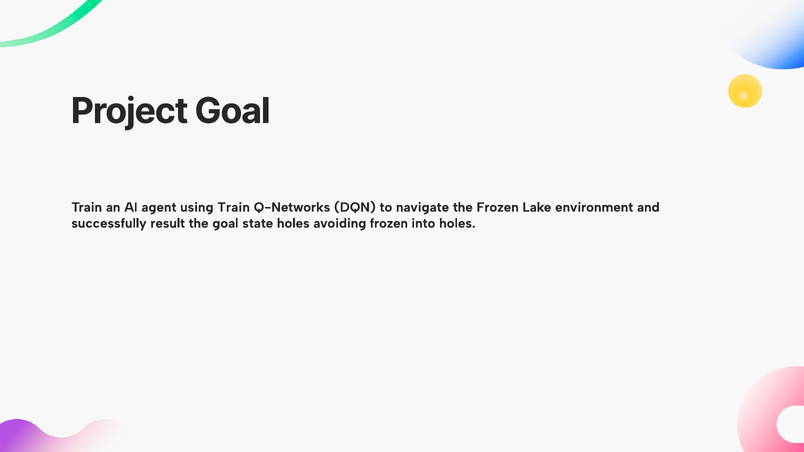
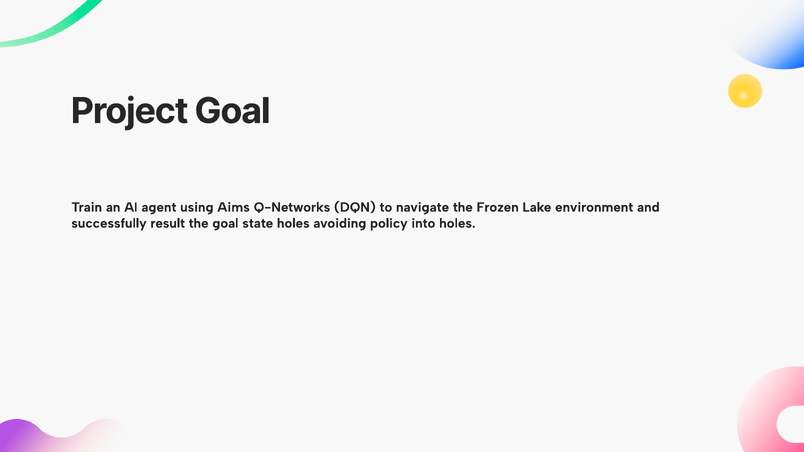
using Train: Train -> Aims (234, 207)
avoiding frozen: frozen -> policy (389, 223)
